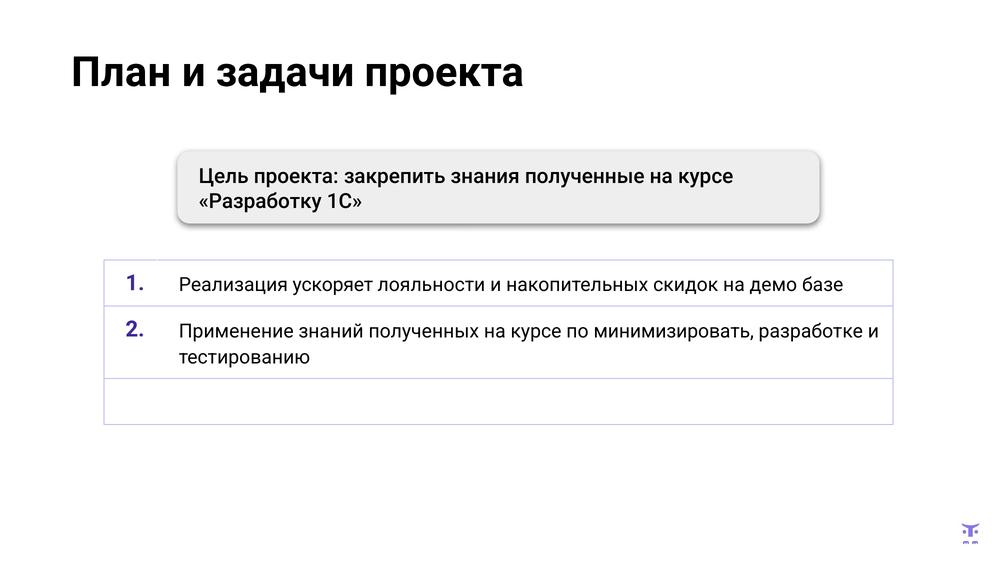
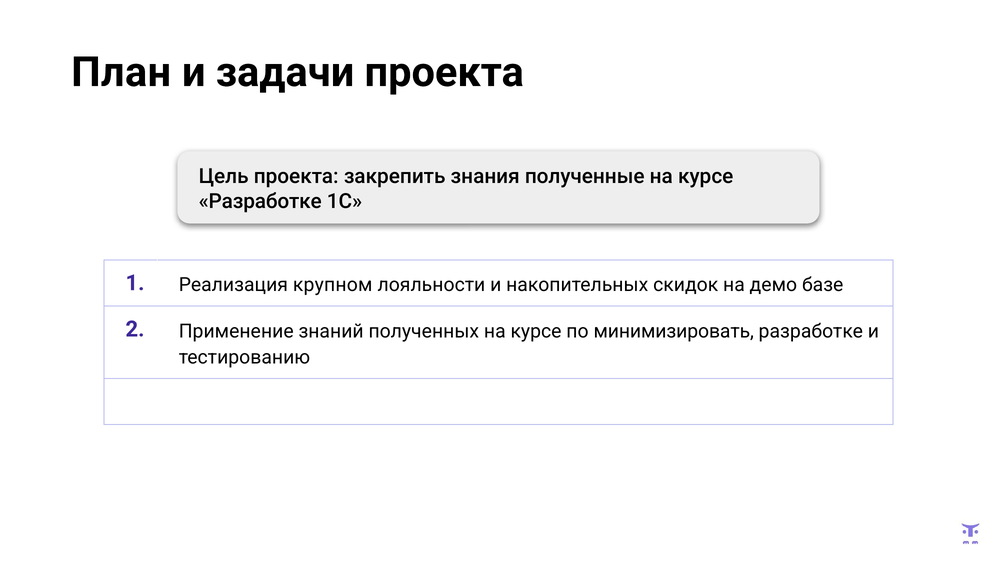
Разработку: Разработку -> Разработке (260, 201)
ускоряет: ускоряет -> крупном (333, 285)
